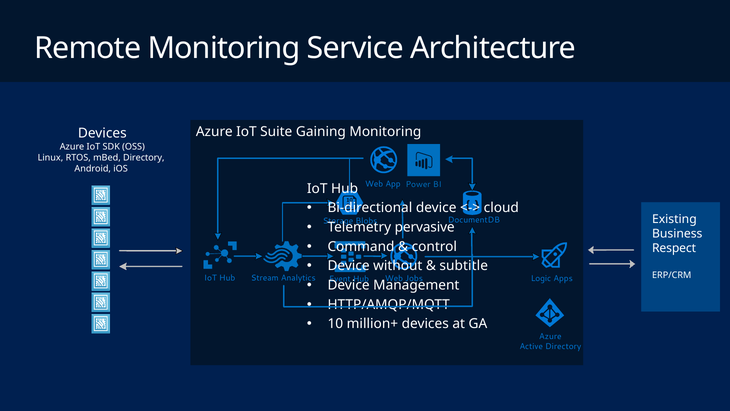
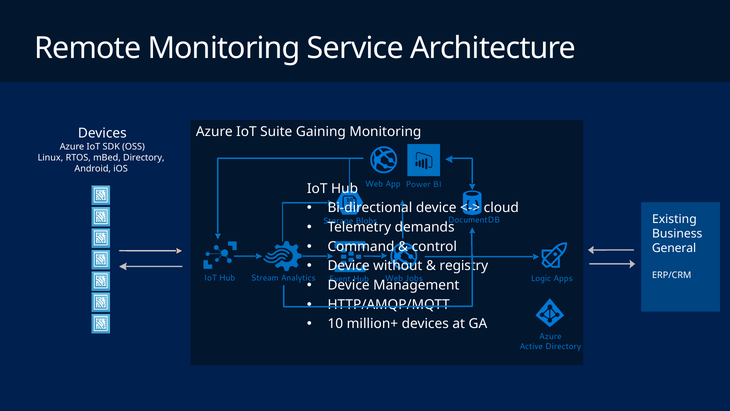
pervasive: pervasive -> demands (425, 227)
Respect: Respect -> General (674, 248)
subtitle: subtitle -> registry (464, 266)
